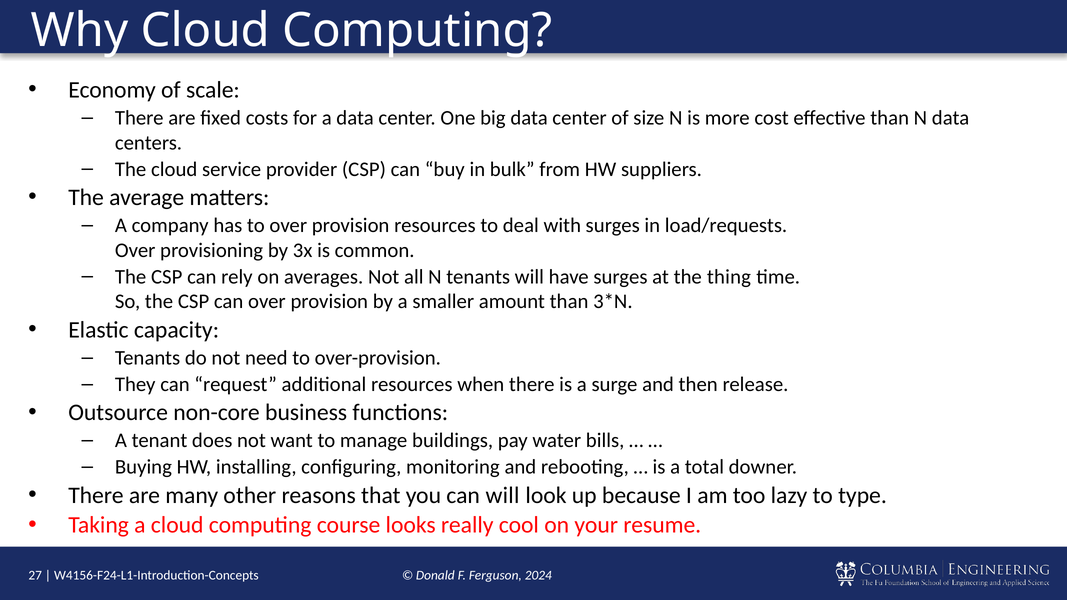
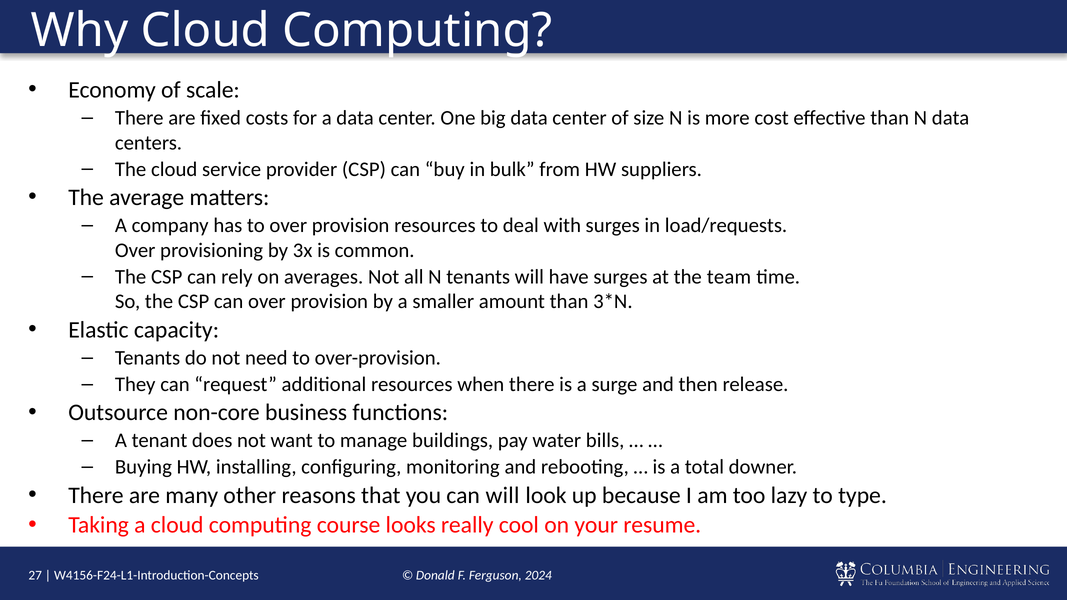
thing: thing -> team (729, 277)
